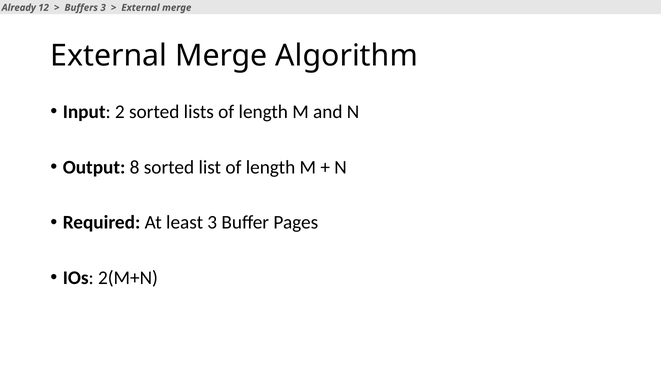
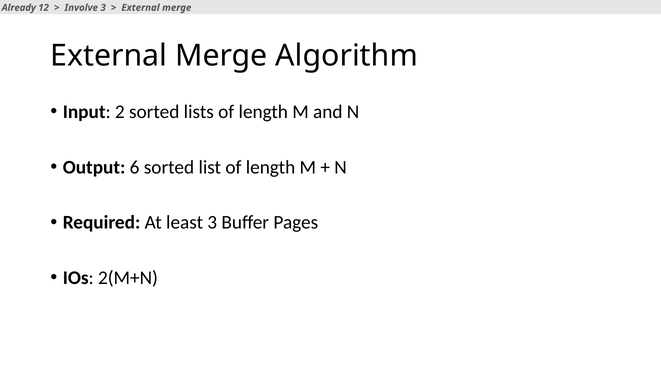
Buffers: Buffers -> Involve (81, 8)
8: 8 -> 6 (135, 167)
